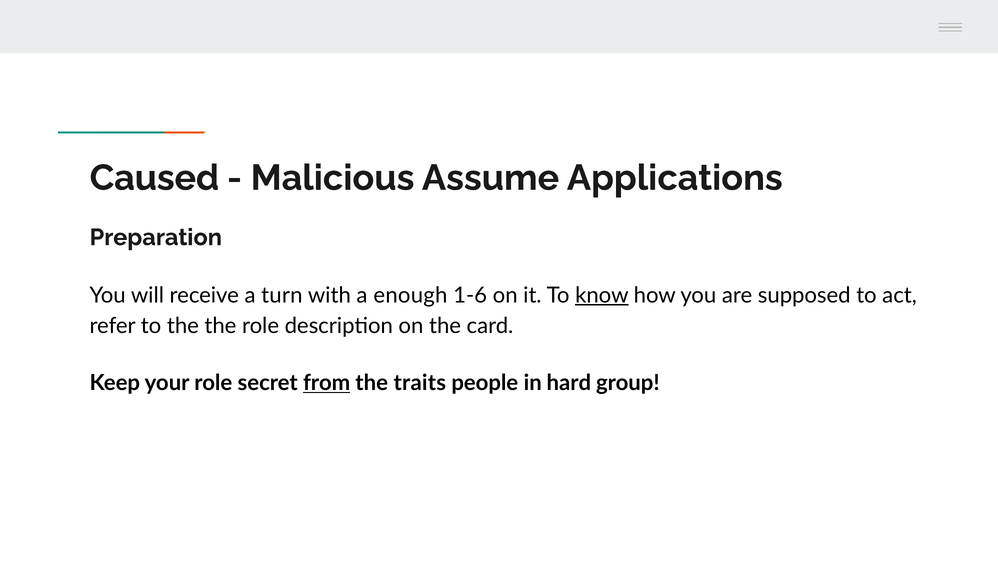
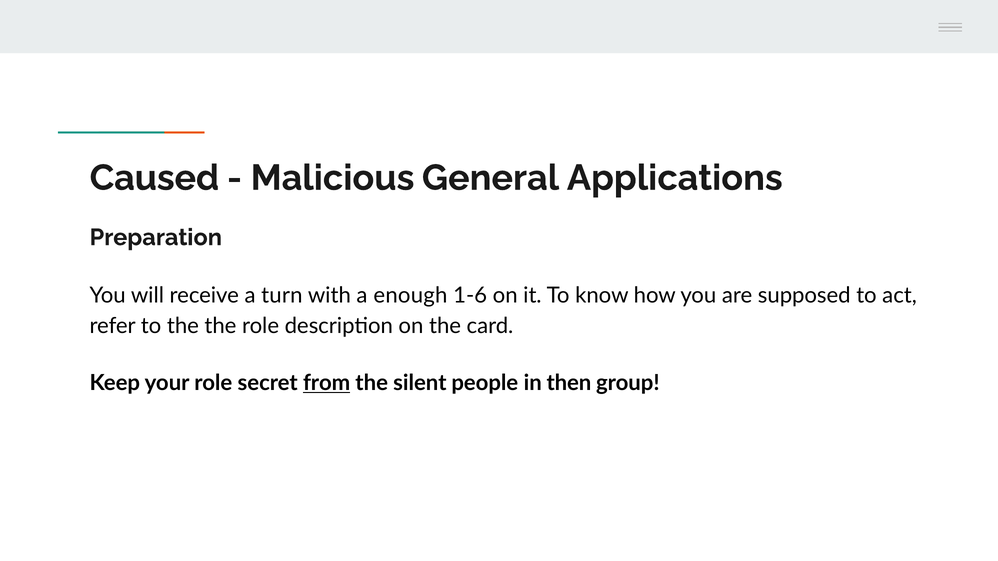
Assume: Assume -> General (491, 178)
know underline: present -> none (602, 295)
traits: traits -> silent (420, 383)
hard: hard -> then (569, 383)
